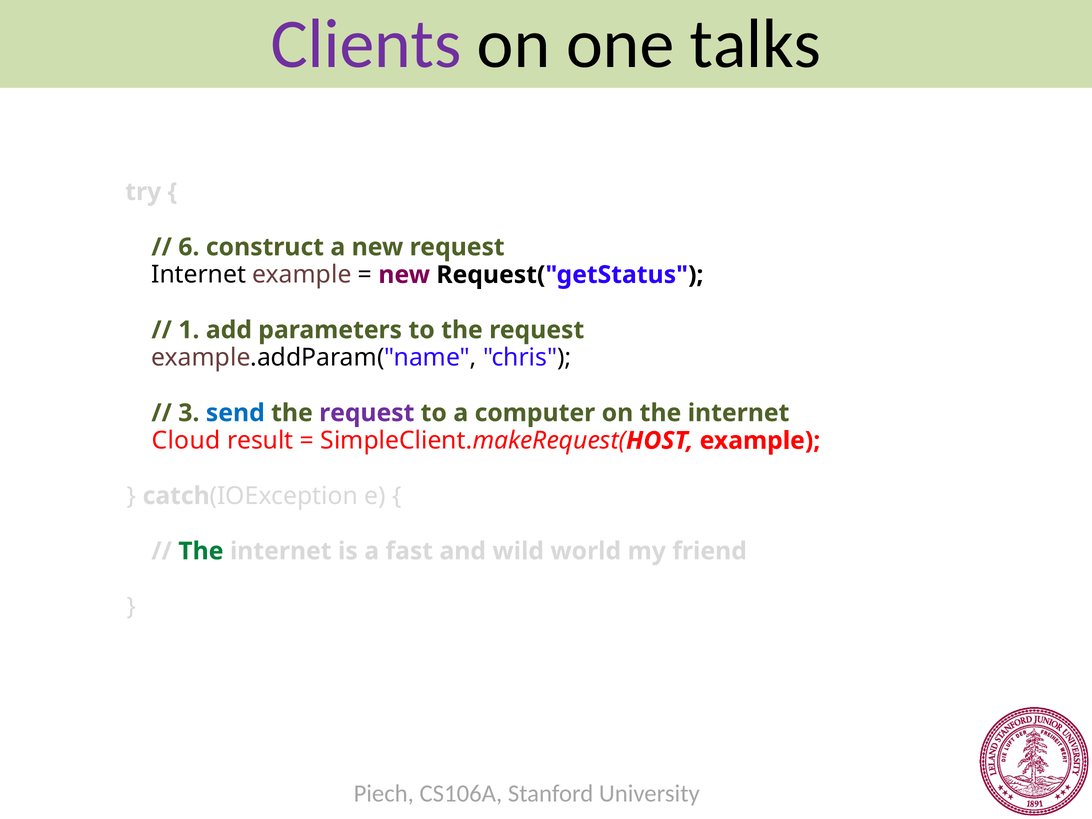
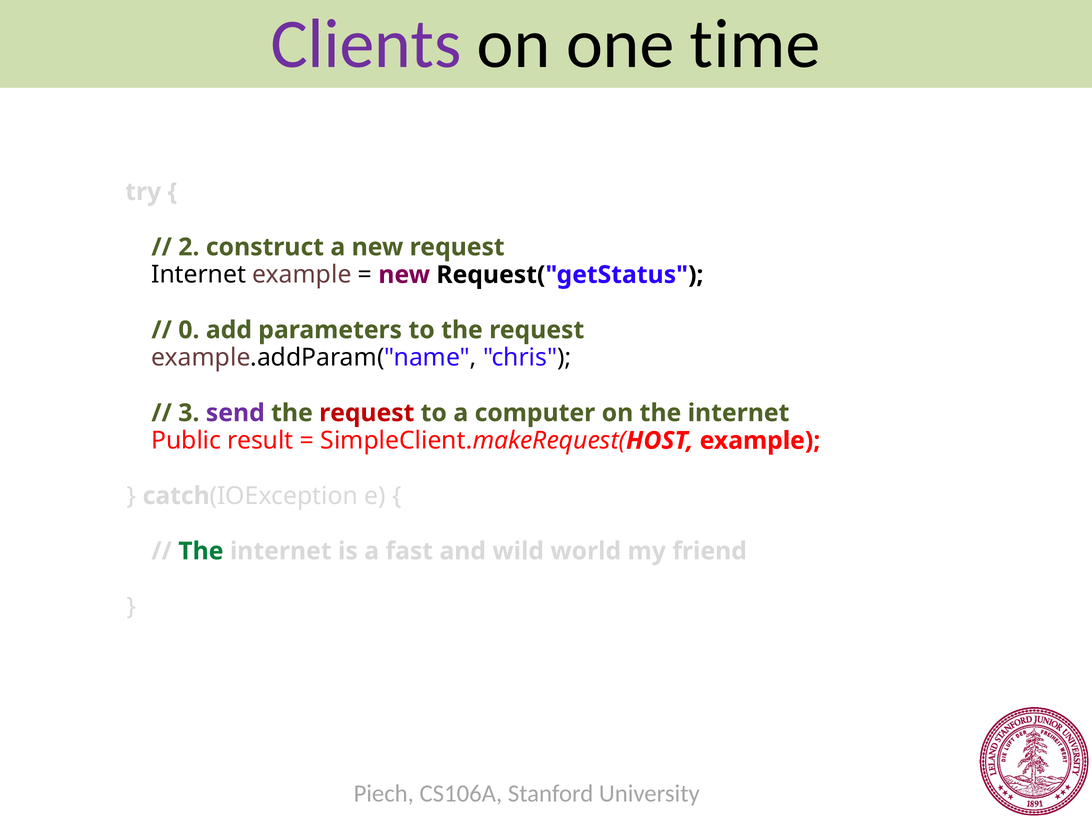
talks: talks -> time (755, 44)
6: 6 -> 2 (189, 247)
1: 1 -> 0 (189, 330)
send colour: blue -> purple (235, 413)
request colour: purple -> red (367, 413)
Cloud: Cloud -> Public (186, 441)
